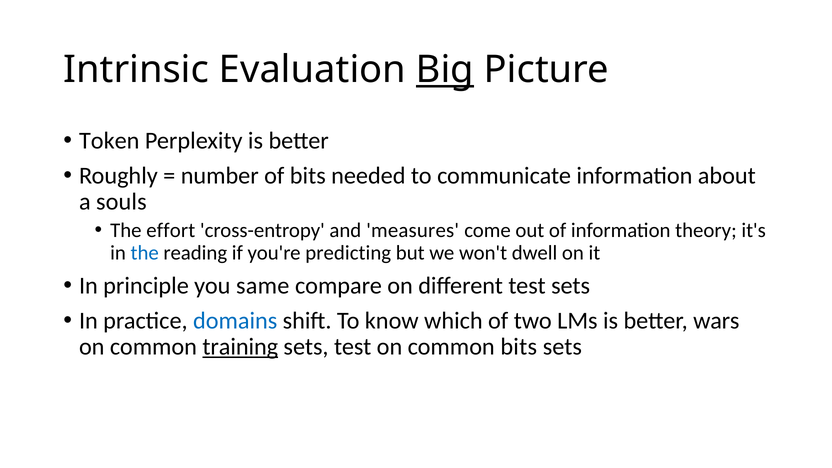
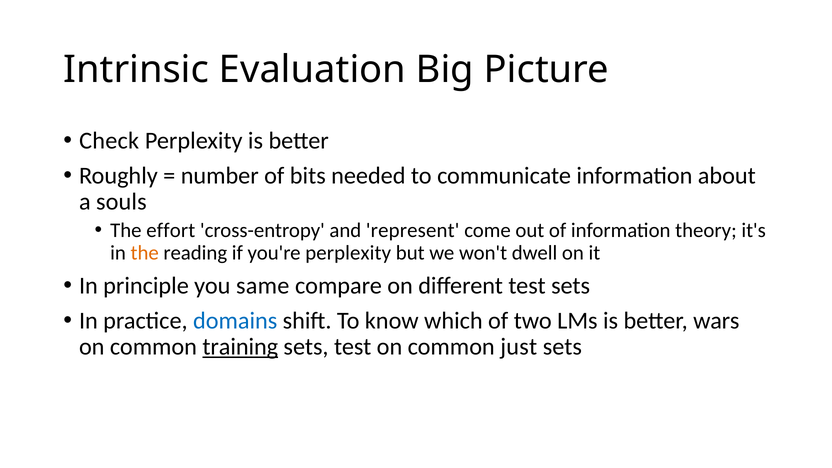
Big underline: present -> none (445, 70)
Token: Token -> Check (109, 141)
measures: measures -> represent (413, 230)
the colour: blue -> orange (145, 253)
you're predicting: predicting -> perplexity (348, 253)
common bits: bits -> just (519, 347)
